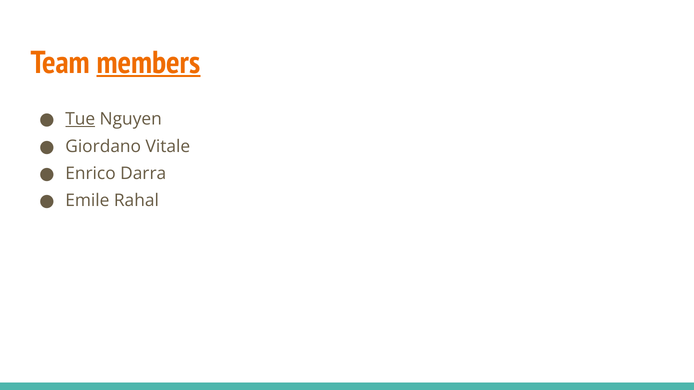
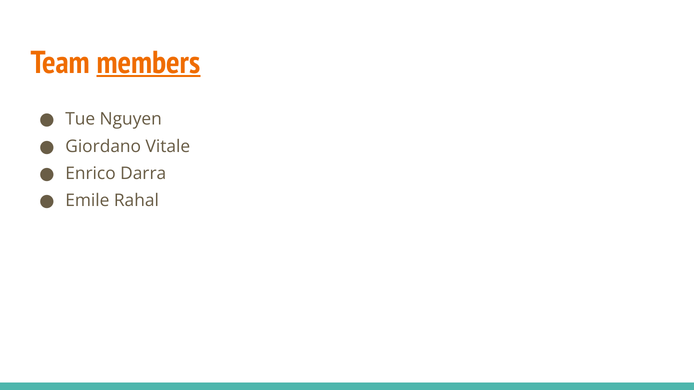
Tue underline: present -> none (80, 119)
